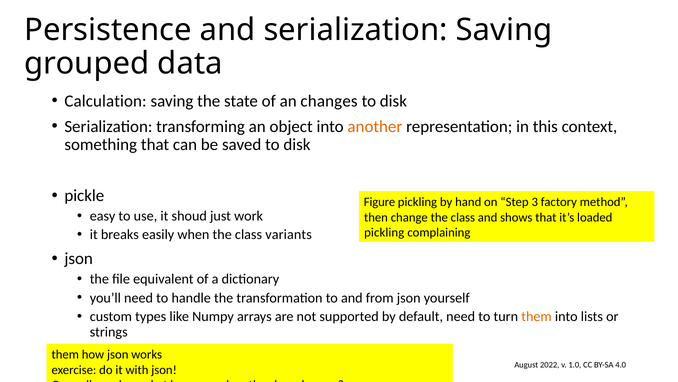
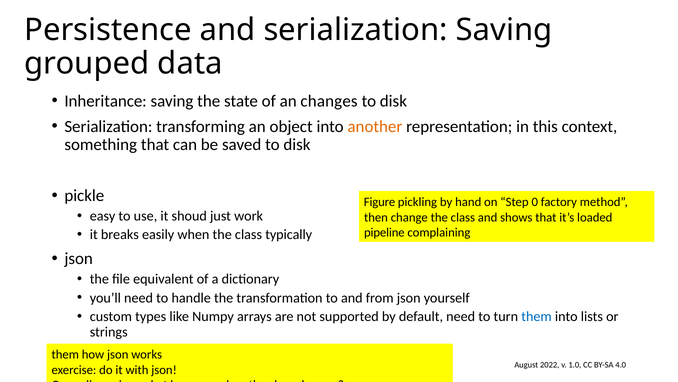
Calculation: Calculation -> Inheritance (106, 101)
3: 3 -> 0 (535, 202)
pickling: pickling -> pipeline (384, 232)
variants: variants -> typically (289, 234)
them colour: orange -> blue (537, 316)
